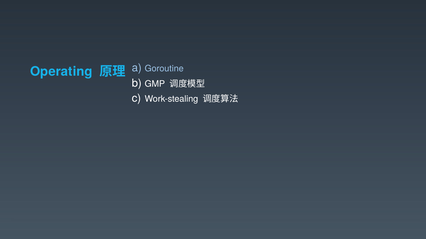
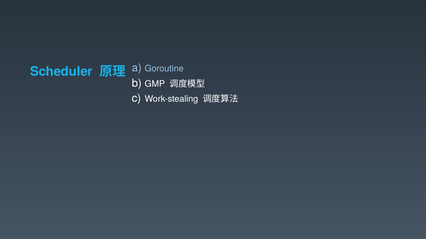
Operating: Operating -> Scheduler (61, 72)
